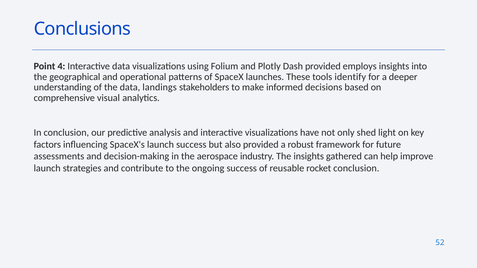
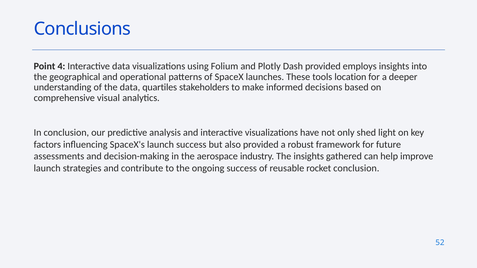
identify: identify -> location (350, 77)
landings: landings -> quartiles (160, 87)
